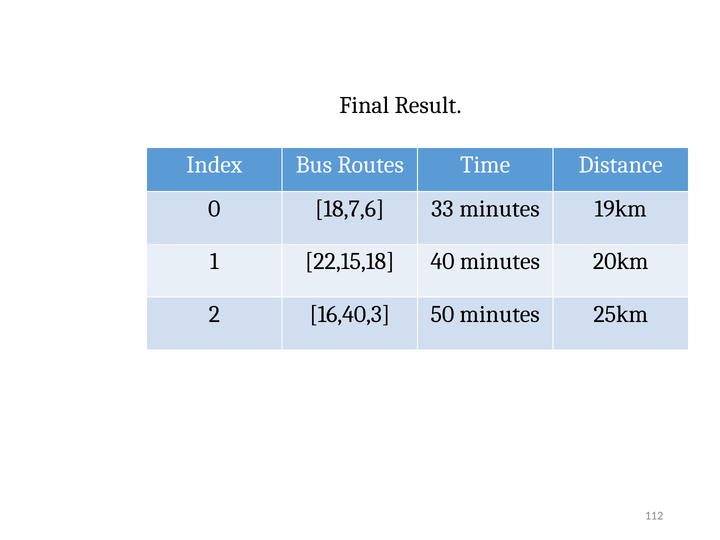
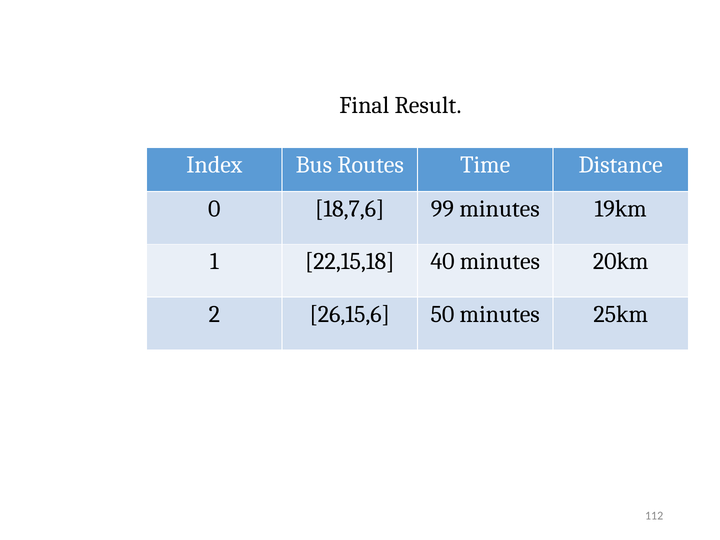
33: 33 -> 99 (442, 209)
16,40,3: 16,40,3 -> 26,15,6 (350, 314)
